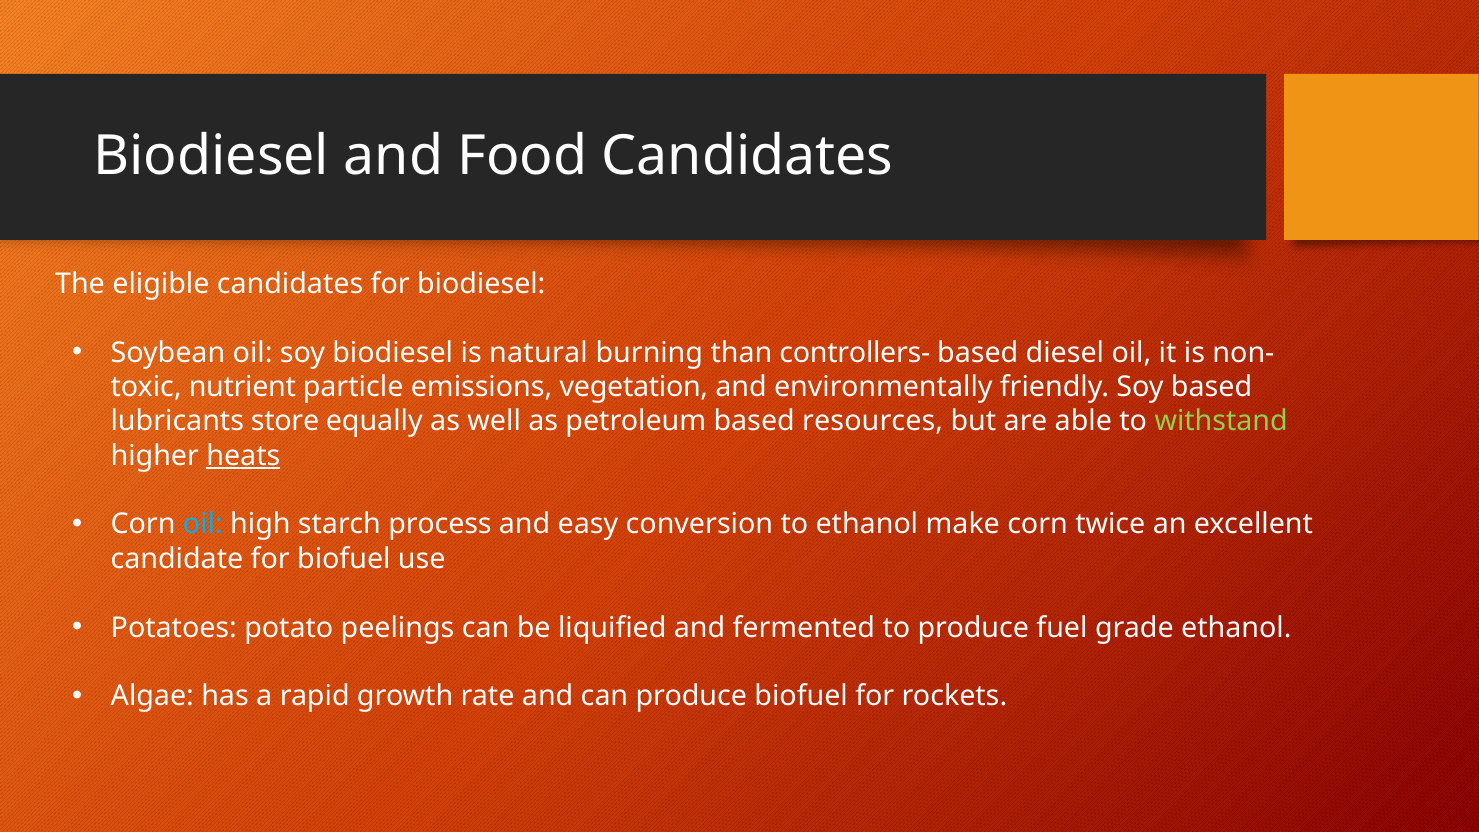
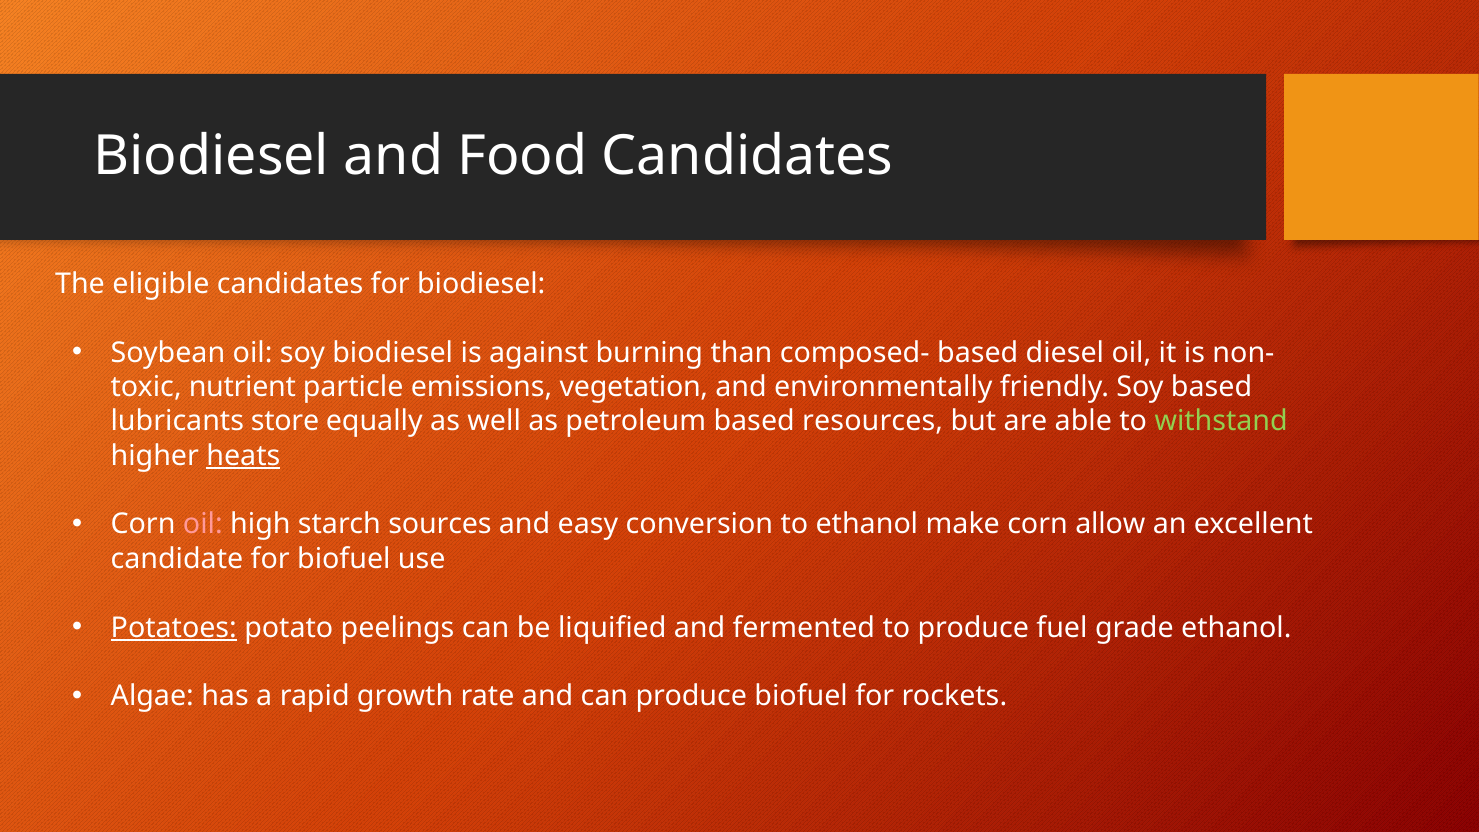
natural: natural -> against (539, 353)
controllers-: controllers- -> composed- (855, 353)
oil colour: light blue -> pink (203, 524)
process: process -> sources (440, 524)
twice: twice -> allow (1110, 524)
Potatoes underline: none -> present (174, 628)
